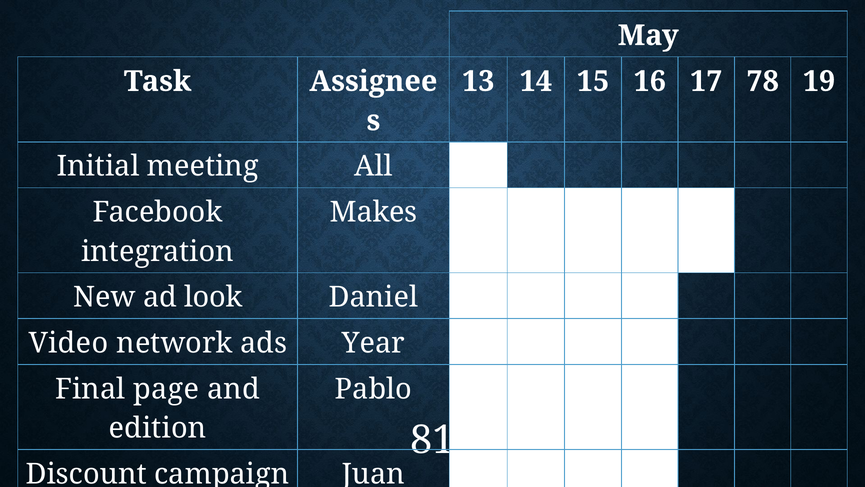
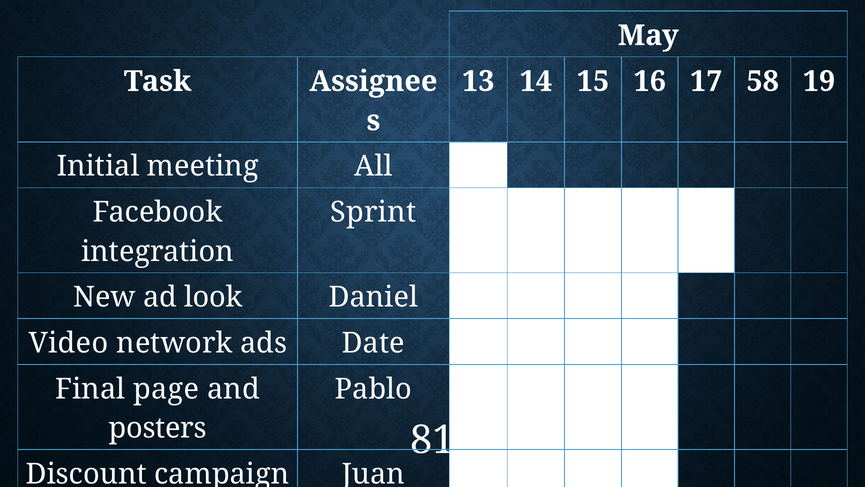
78: 78 -> 58 (763, 81)
Makes: Makes -> Sprint (373, 212)
Year: Year -> Date (373, 343)
edition: edition -> posters (158, 428)
